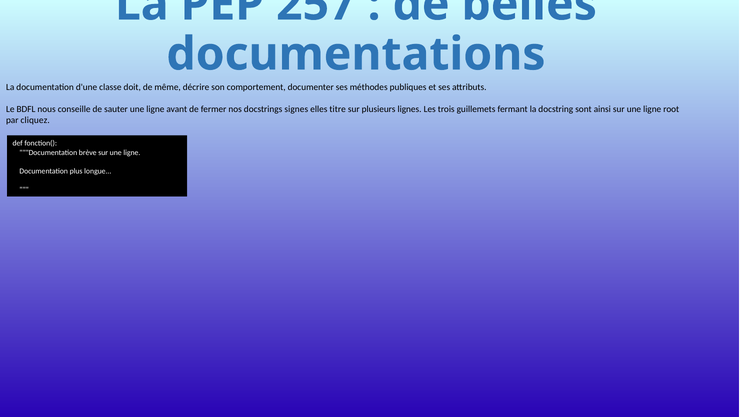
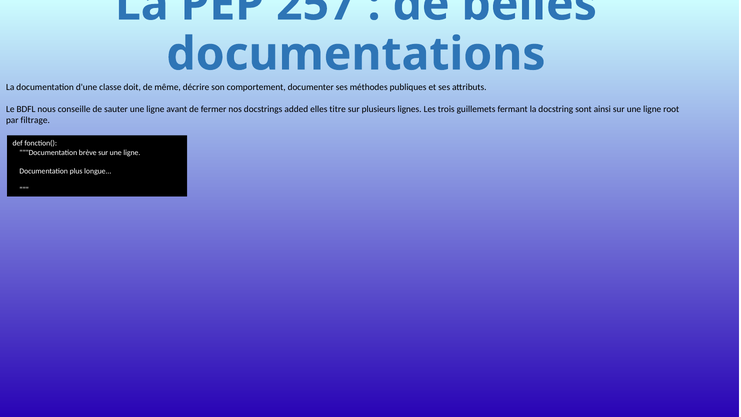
signes: signes -> added (296, 109)
cliquez: cliquez -> filtrage (35, 120)
